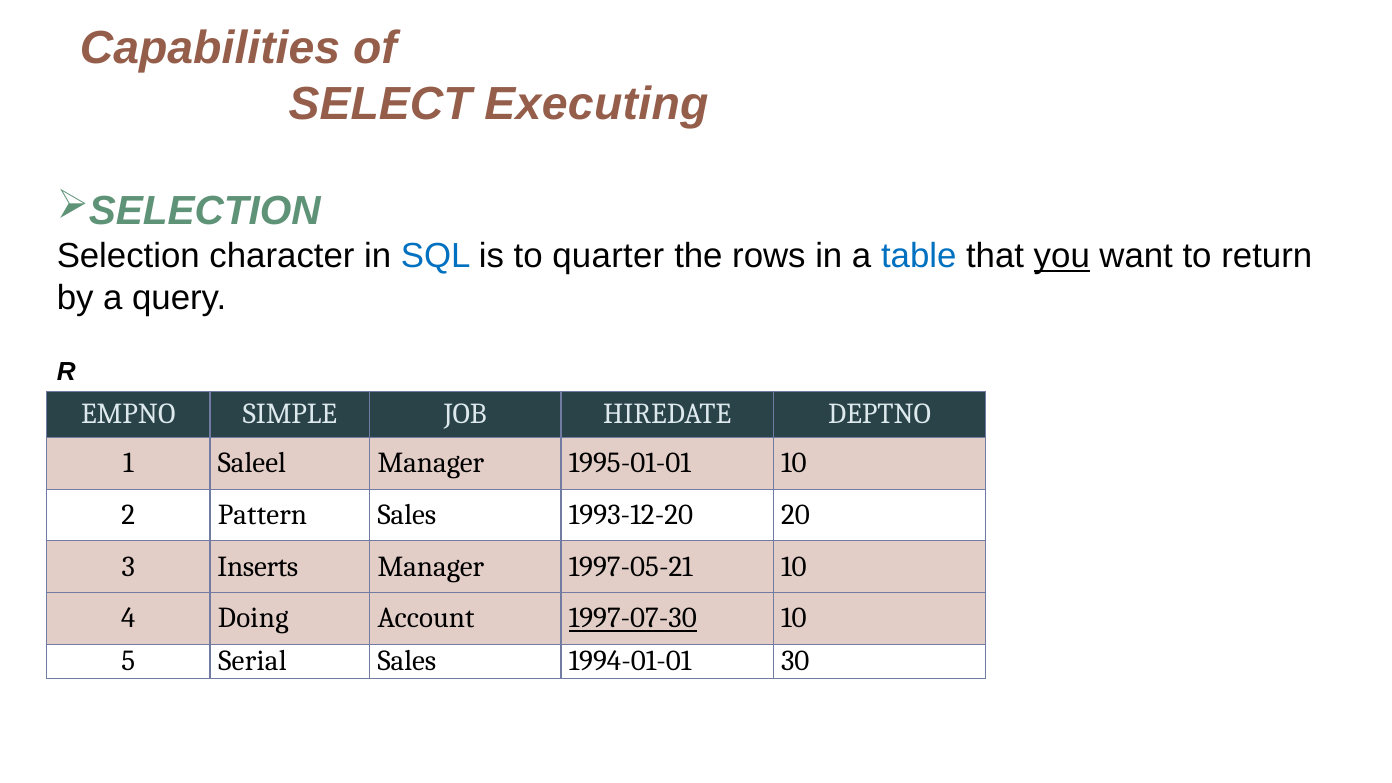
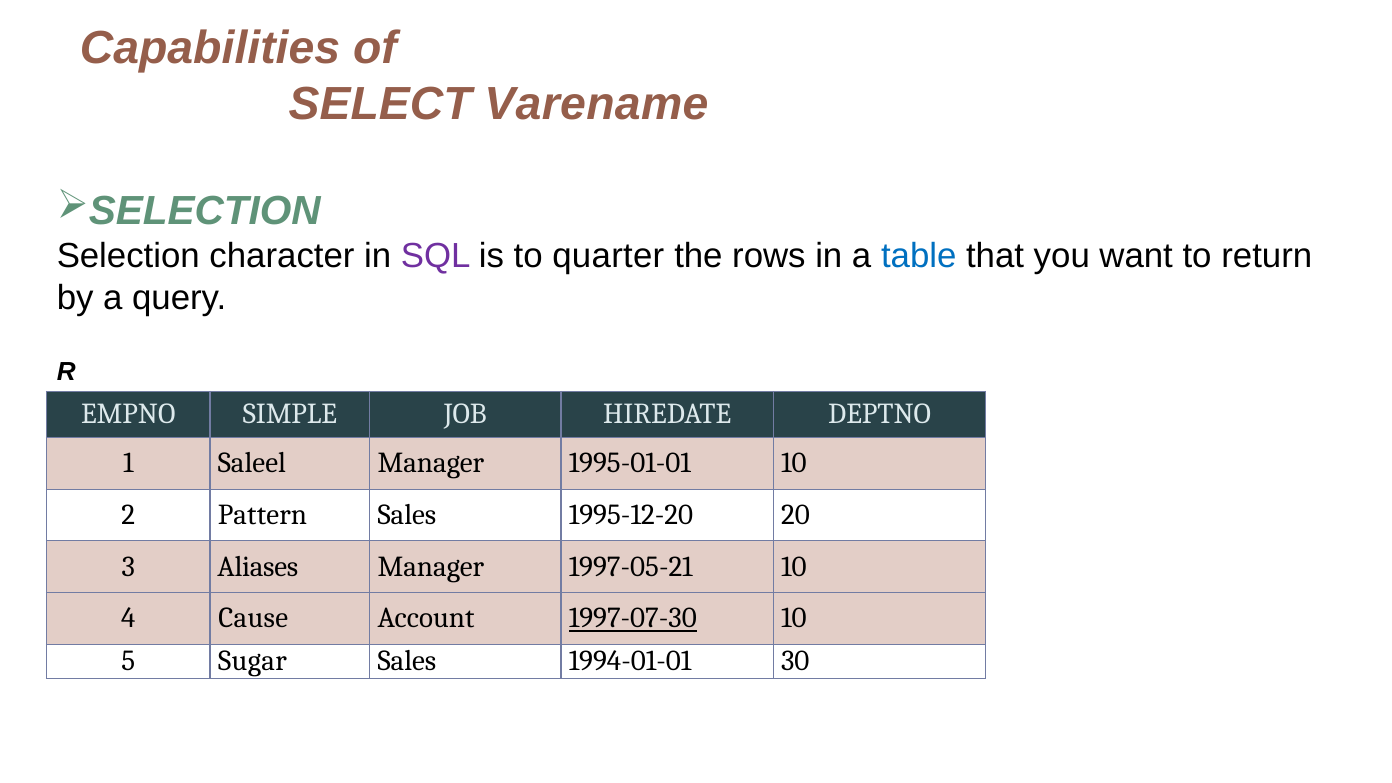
Executing: Executing -> Varename (596, 104)
SQL colour: blue -> purple (436, 256)
you underline: present -> none (1062, 256)
1993-12-20: 1993-12-20 -> 1995-12-20 (631, 515)
Inserts: Inserts -> Aliases (258, 567)
Doing: Doing -> Cause (253, 618)
Serial: Serial -> Sugar (253, 661)
